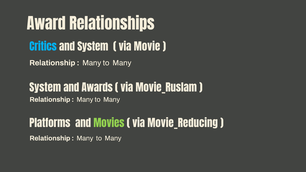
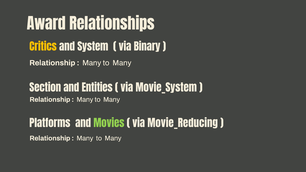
Critics colour: light blue -> yellow (43, 47)
Movie: Movie -> Binary (147, 47)
System: System -> Section (45, 88)
Awards: Awards -> Entities (97, 88)
Movie_Ruslam: Movie_Ruslam -> Movie_System (166, 88)
